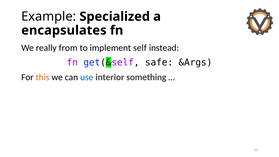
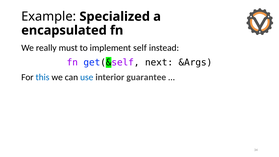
encapsulates: encapsulates -> encapsulated (64, 30)
from: from -> must (68, 48)
safe: safe -> next (159, 62)
this colour: orange -> blue (43, 77)
something: something -> guarantee (146, 77)
